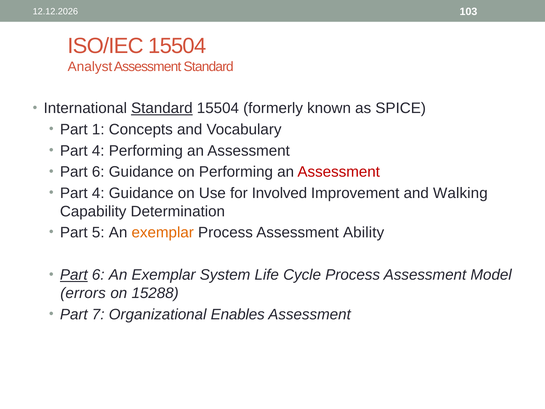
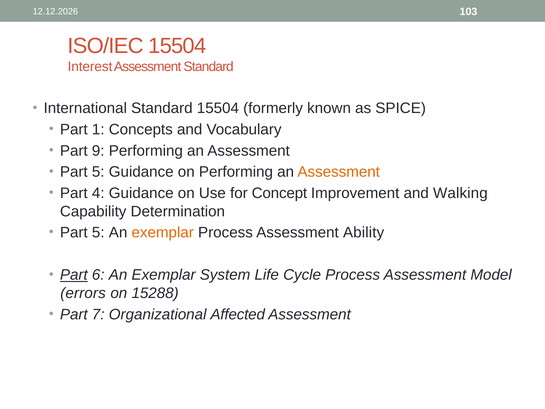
Analyst: Analyst -> Interest (90, 67)
Standard underline: present -> none (162, 108)
4: 4 -> 9 (98, 151)
6: 6 -> 5 (98, 172)
Assessment colour: red -> orange (339, 172)
Involved: Involved -> Concept (279, 193)
Enables: Enables -> Affected (238, 314)
